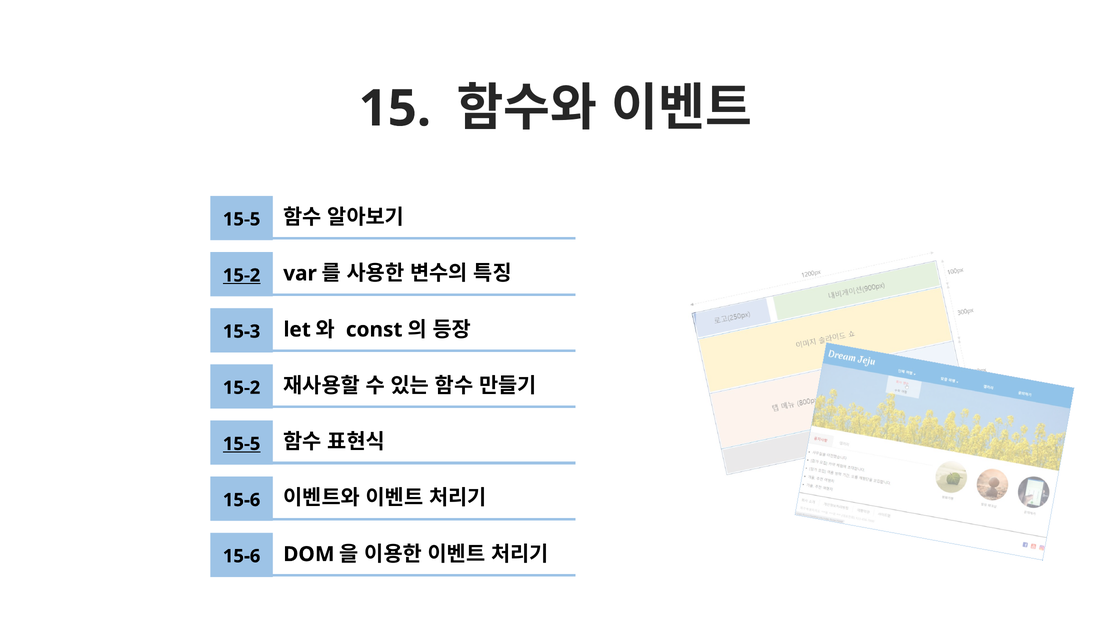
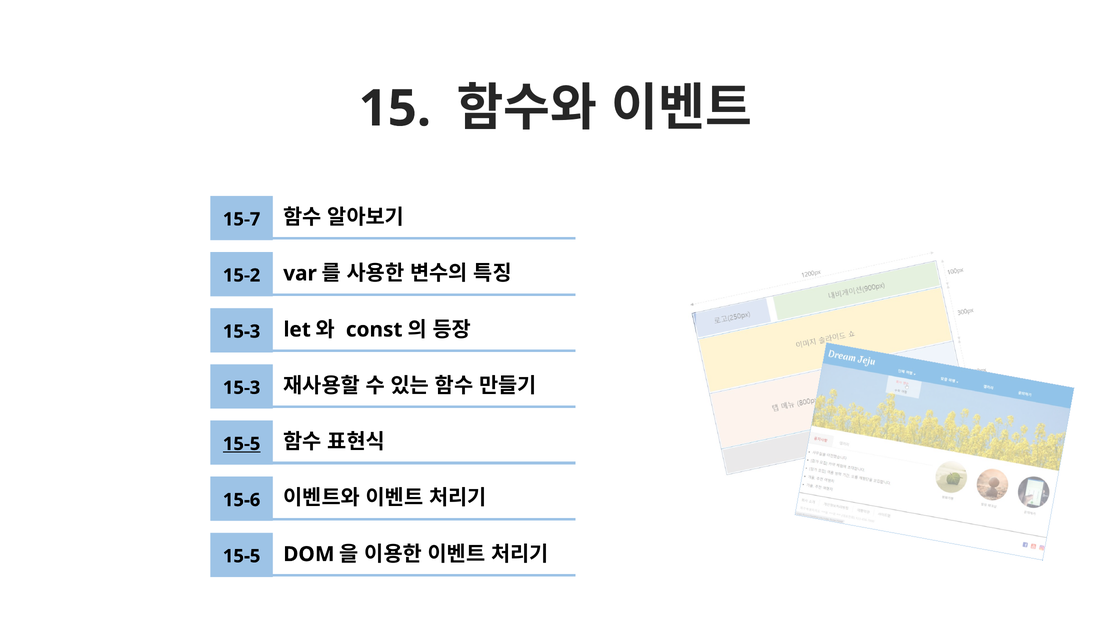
15-5: 15-5 -> 15-7 (242, 219)
15-2 underline: present -> none (242, 275)
15-2: 15-2 -> 15-3 (242, 388)
15-6: 15-6 -> 15-5 (242, 556)
